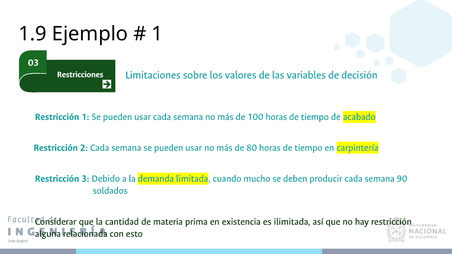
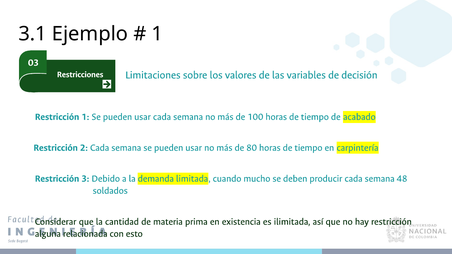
1.9: 1.9 -> 3.1 (33, 34)
90: 90 -> 48 (402, 179)
